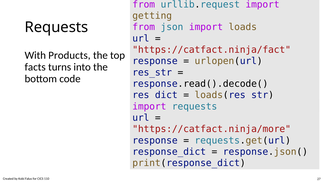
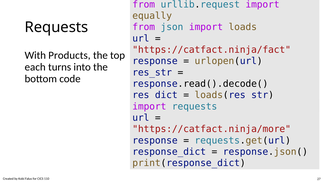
getting: getting -> equally (152, 16)
facts: facts -> each (35, 67)
